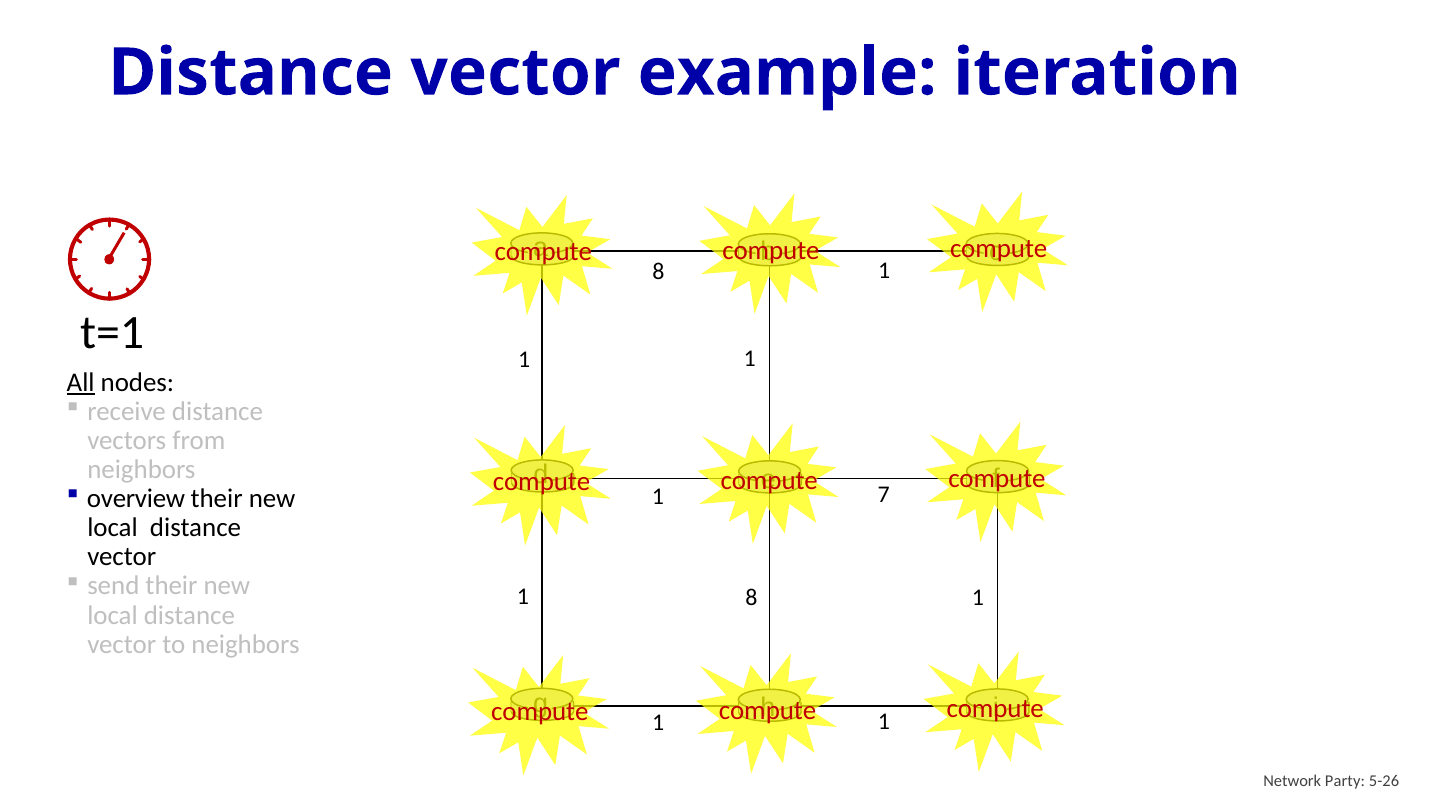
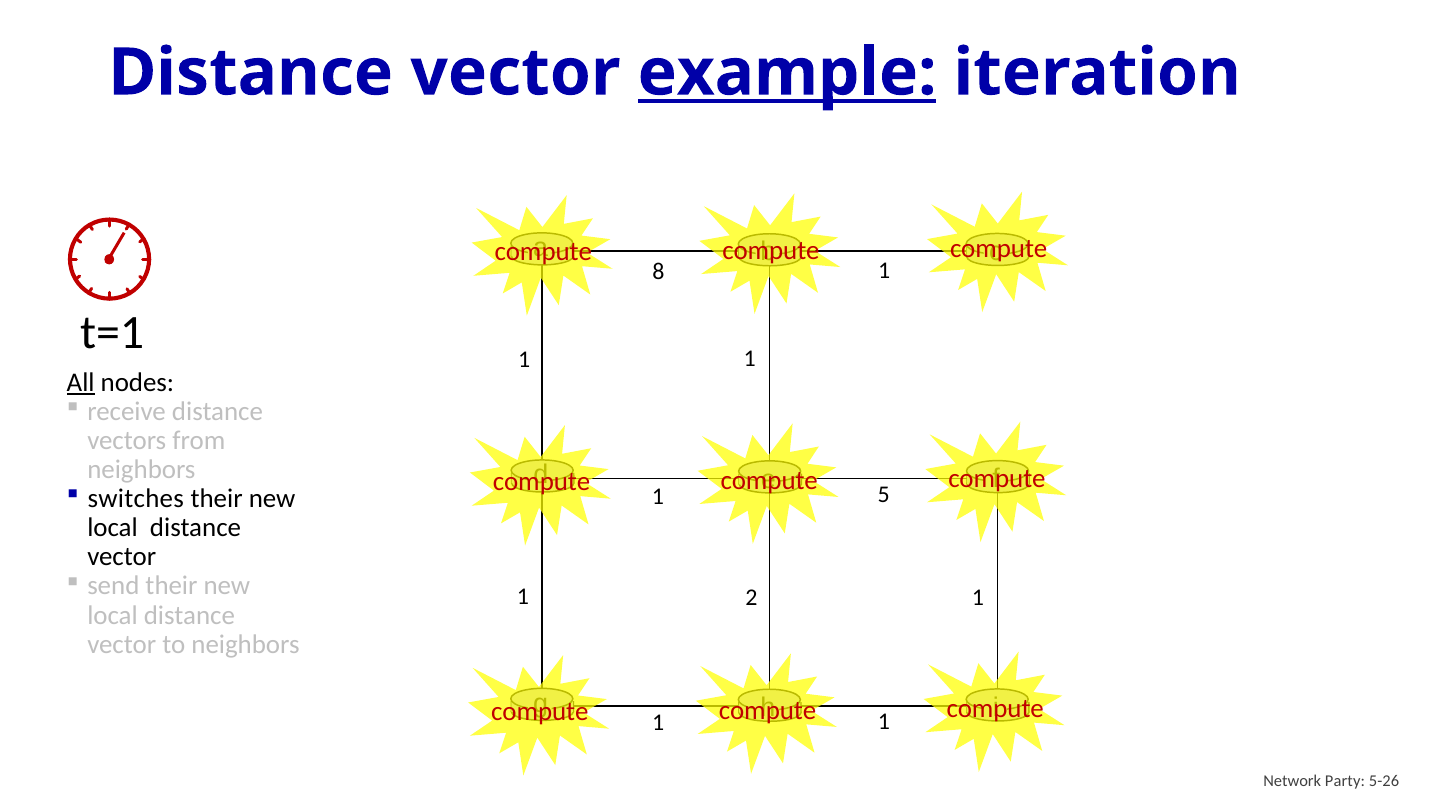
example underline: none -> present (787, 73)
overview: overview -> switches (136, 499)
7: 7 -> 5 (884, 495)
8: 8 -> 2 (751, 598)
